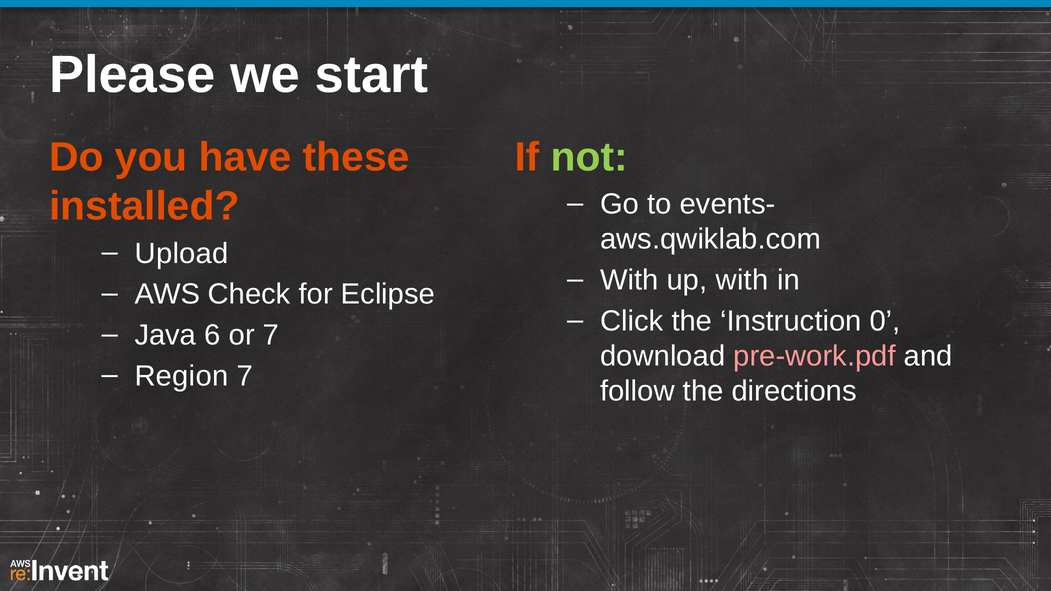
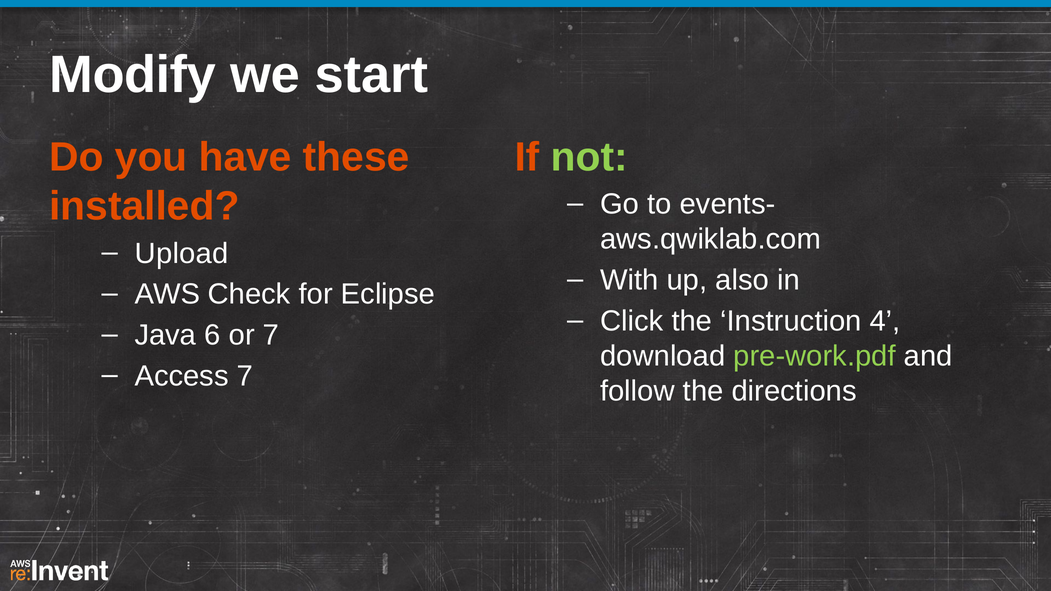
Please: Please -> Modify (133, 75)
up with: with -> also (742, 280)
0: 0 -> 4 (885, 321)
pre-work.pdf colour: pink -> light green (815, 356)
Region: Region -> Access (182, 376)
